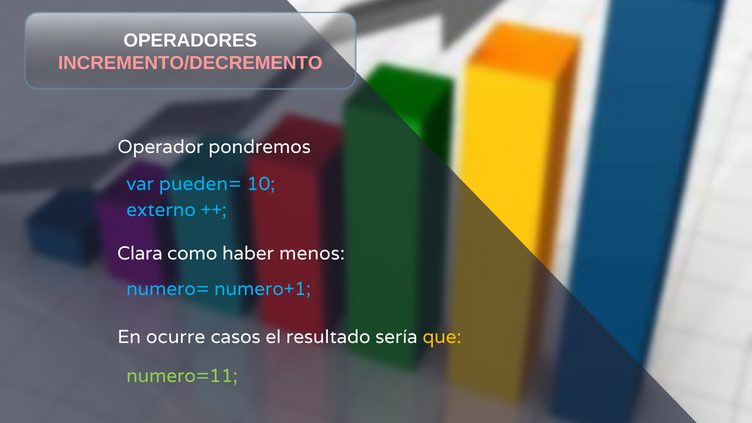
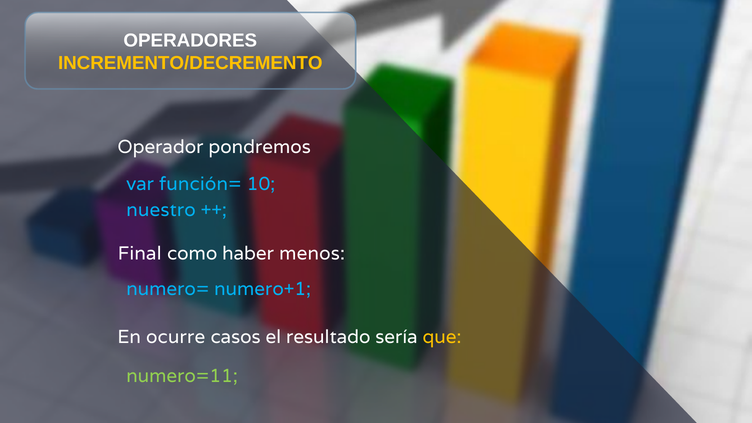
INCREMENTO/DECREMENTO colour: pink -> yellow (190, 63)
pueden=: pueden= -> función= (200, 184)
externo: externo -> nuestro (161, 210)
Clara: Clara -> Final (140, 253)
